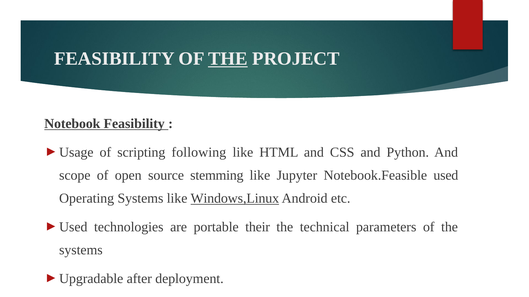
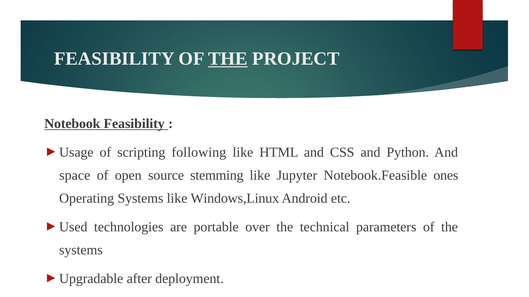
scope: scope -> space (75, 176)
used: used -> ones (446, 176)
Windows,Linux underline: present -> none (235, 199)
their: their -> over (258, 227)
